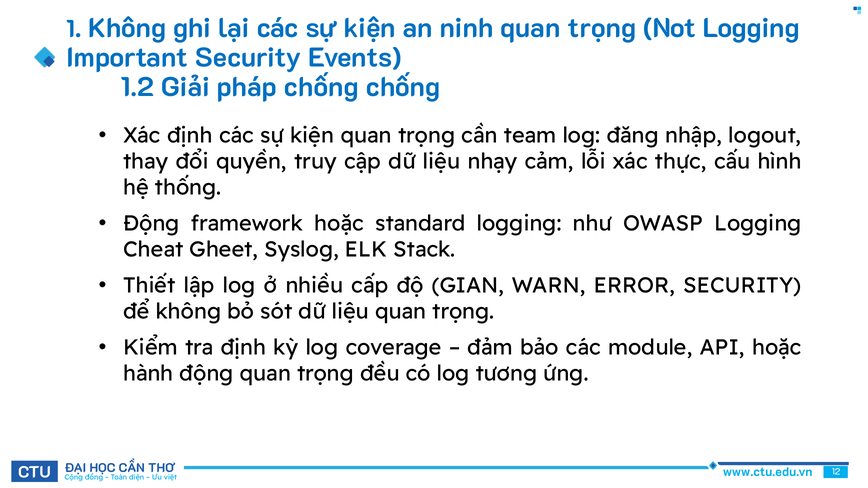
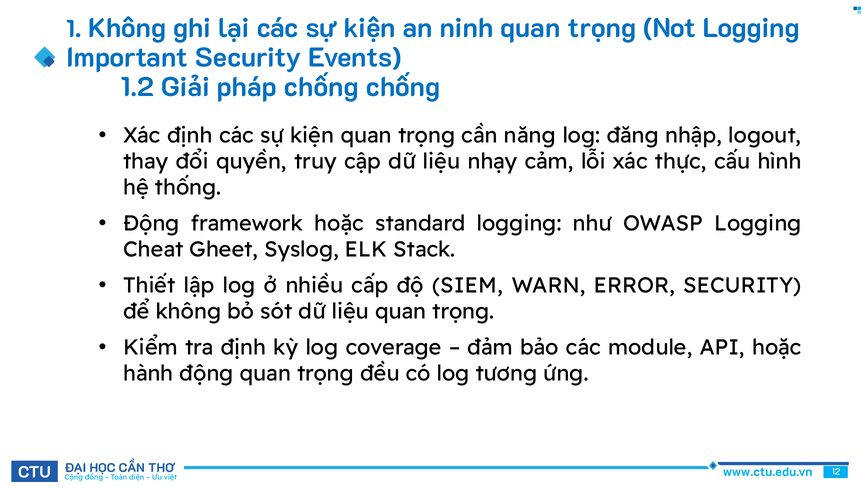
team: team -> năng (530, 136)
GIAN: GIAN -> SIEM (468, 286)
